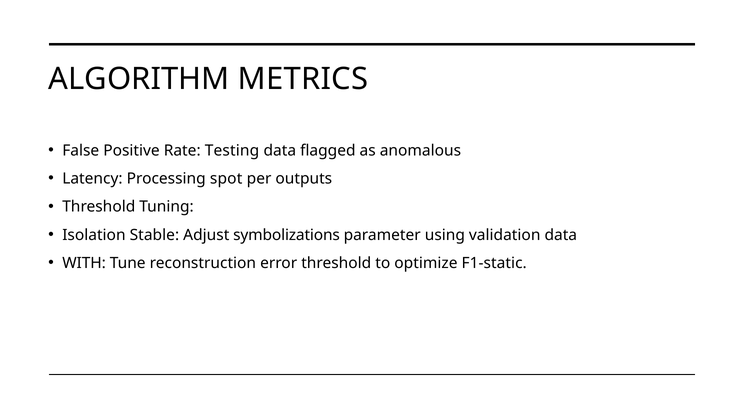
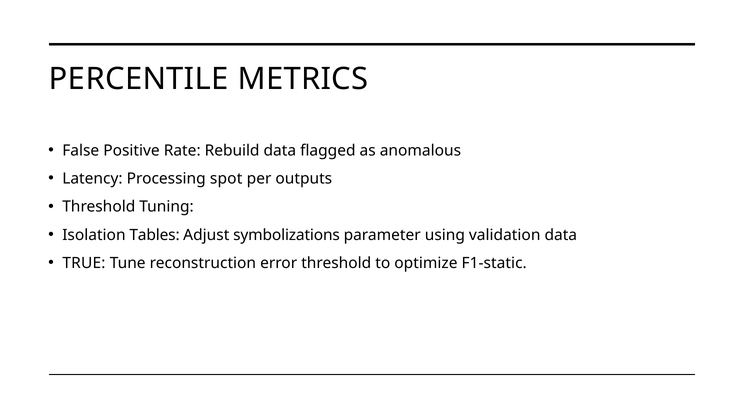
ALGORITHM: ALGORITHM -> PERCENTILE (139, 79)
Testing: Testing -> Rebuild (232, 151)
Stable: Stable -> Tables (155, 235)
WITH: WITH -> TRUE (84, 264)
